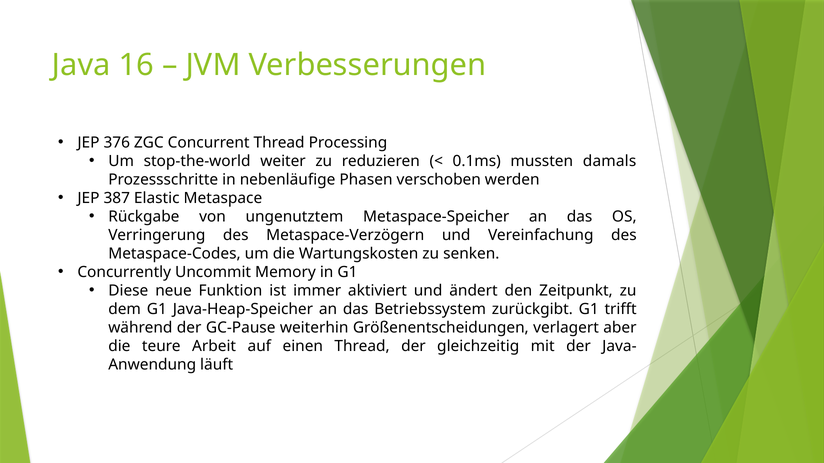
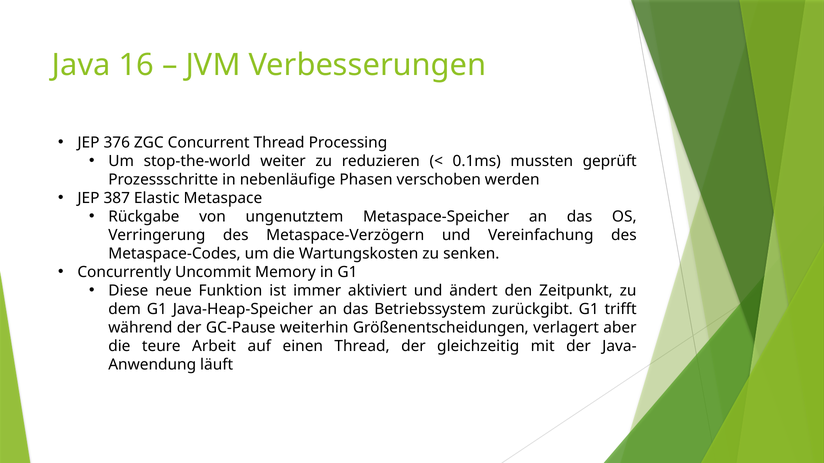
damals: damals -> geprüft (610, 161)
